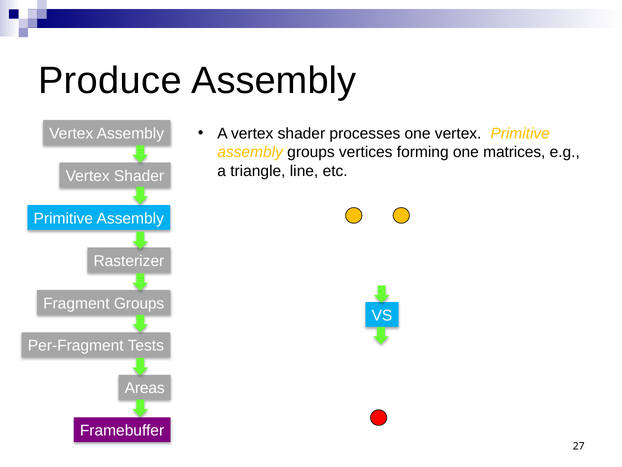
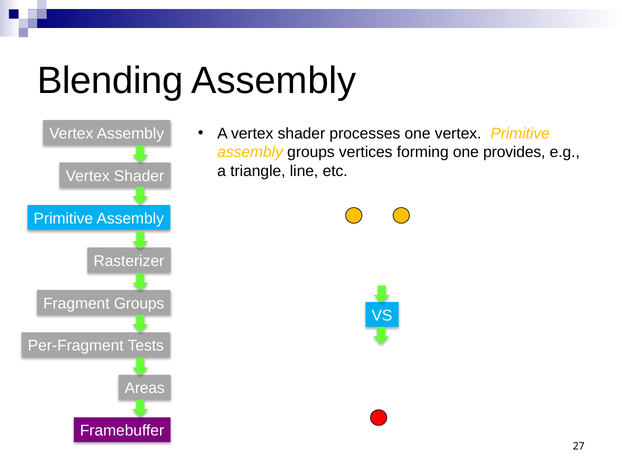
Produce: Produce -> Blending (110, 80)
matrices: matrices -> provides (514, 152)
